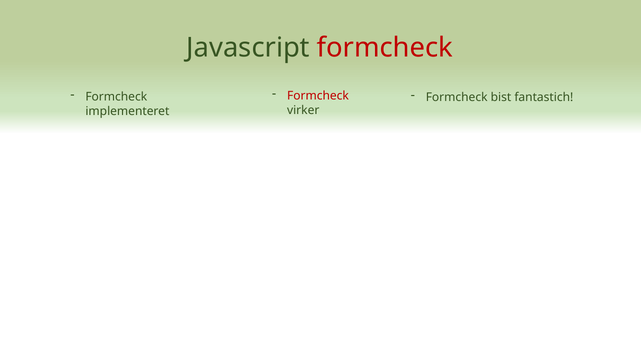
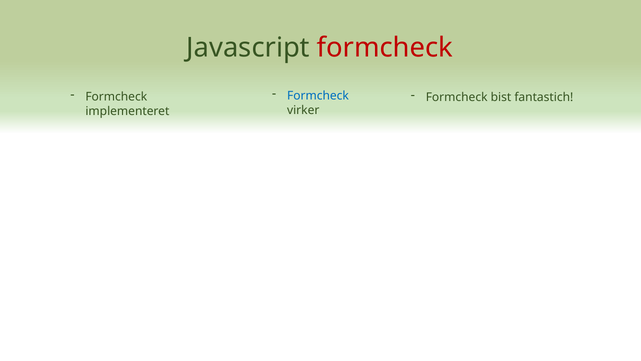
Formcheck colour: red -> blue (318, 96)
